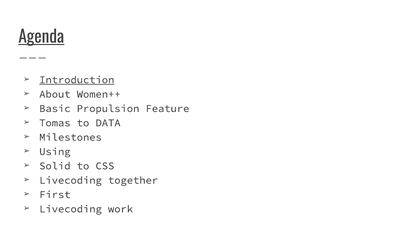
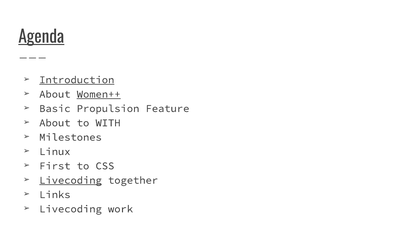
Women++ underline: none -> present (99, 94)
Tomas: Tomas -> About (55, 123)
DATA: DATA -> WITH (108, 123)
Using: Using -> Linux (55, 152)
Solid: Solid -> First (55, 166)
Livecoding underline: none -> present (71, 181)
First: First -> Links (55, 195)
